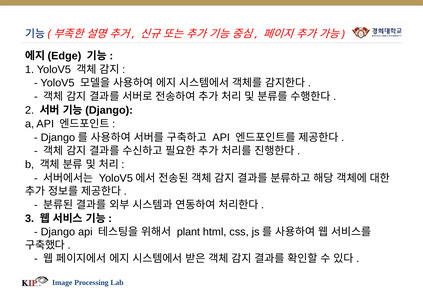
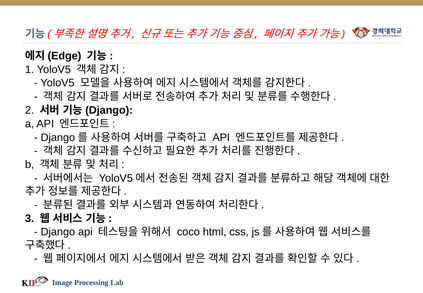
plant: plant -> coco (188, 232)
